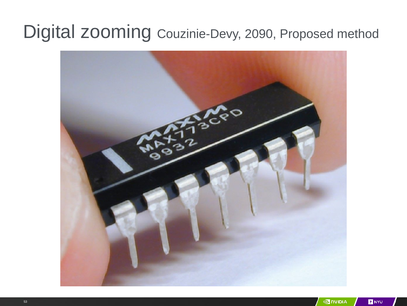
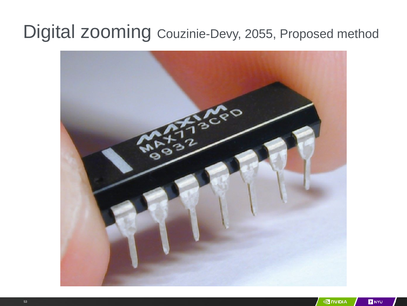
2090: 2090 -> 2055 (261, 34)
